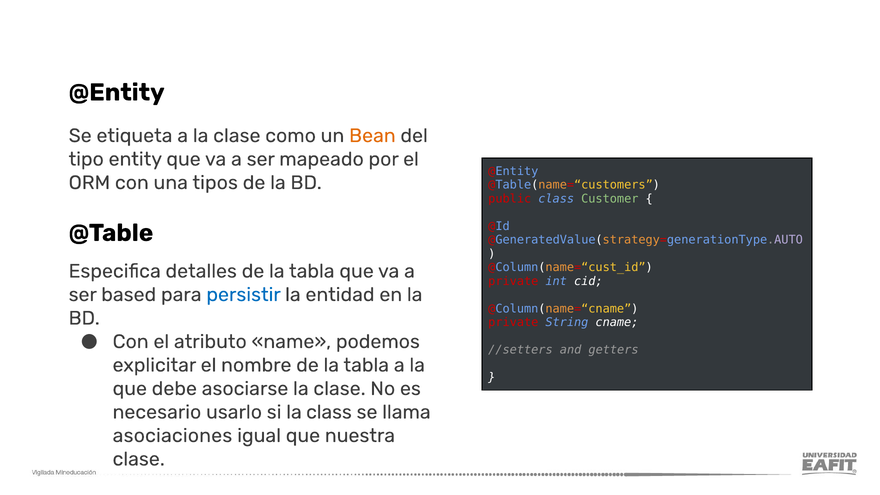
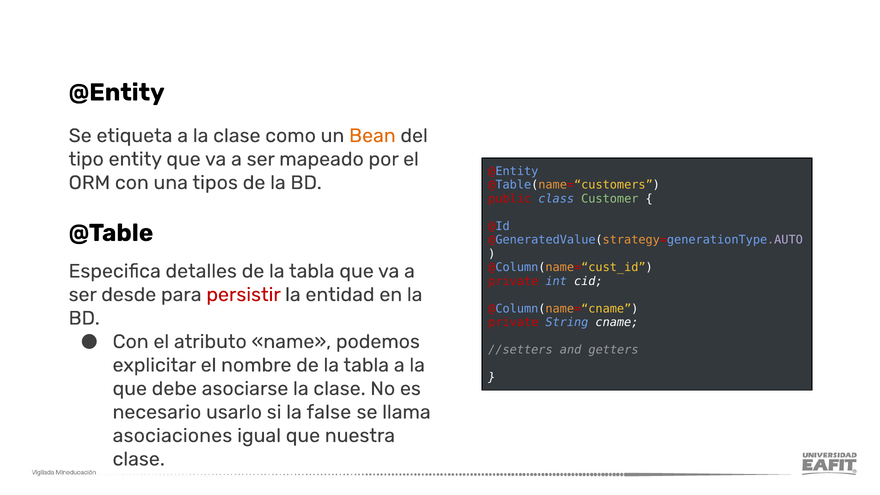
based: based -> desde (129, 295)
persistir colour: blue -> red (244, 295)
la class: class -> false (329, 412)
